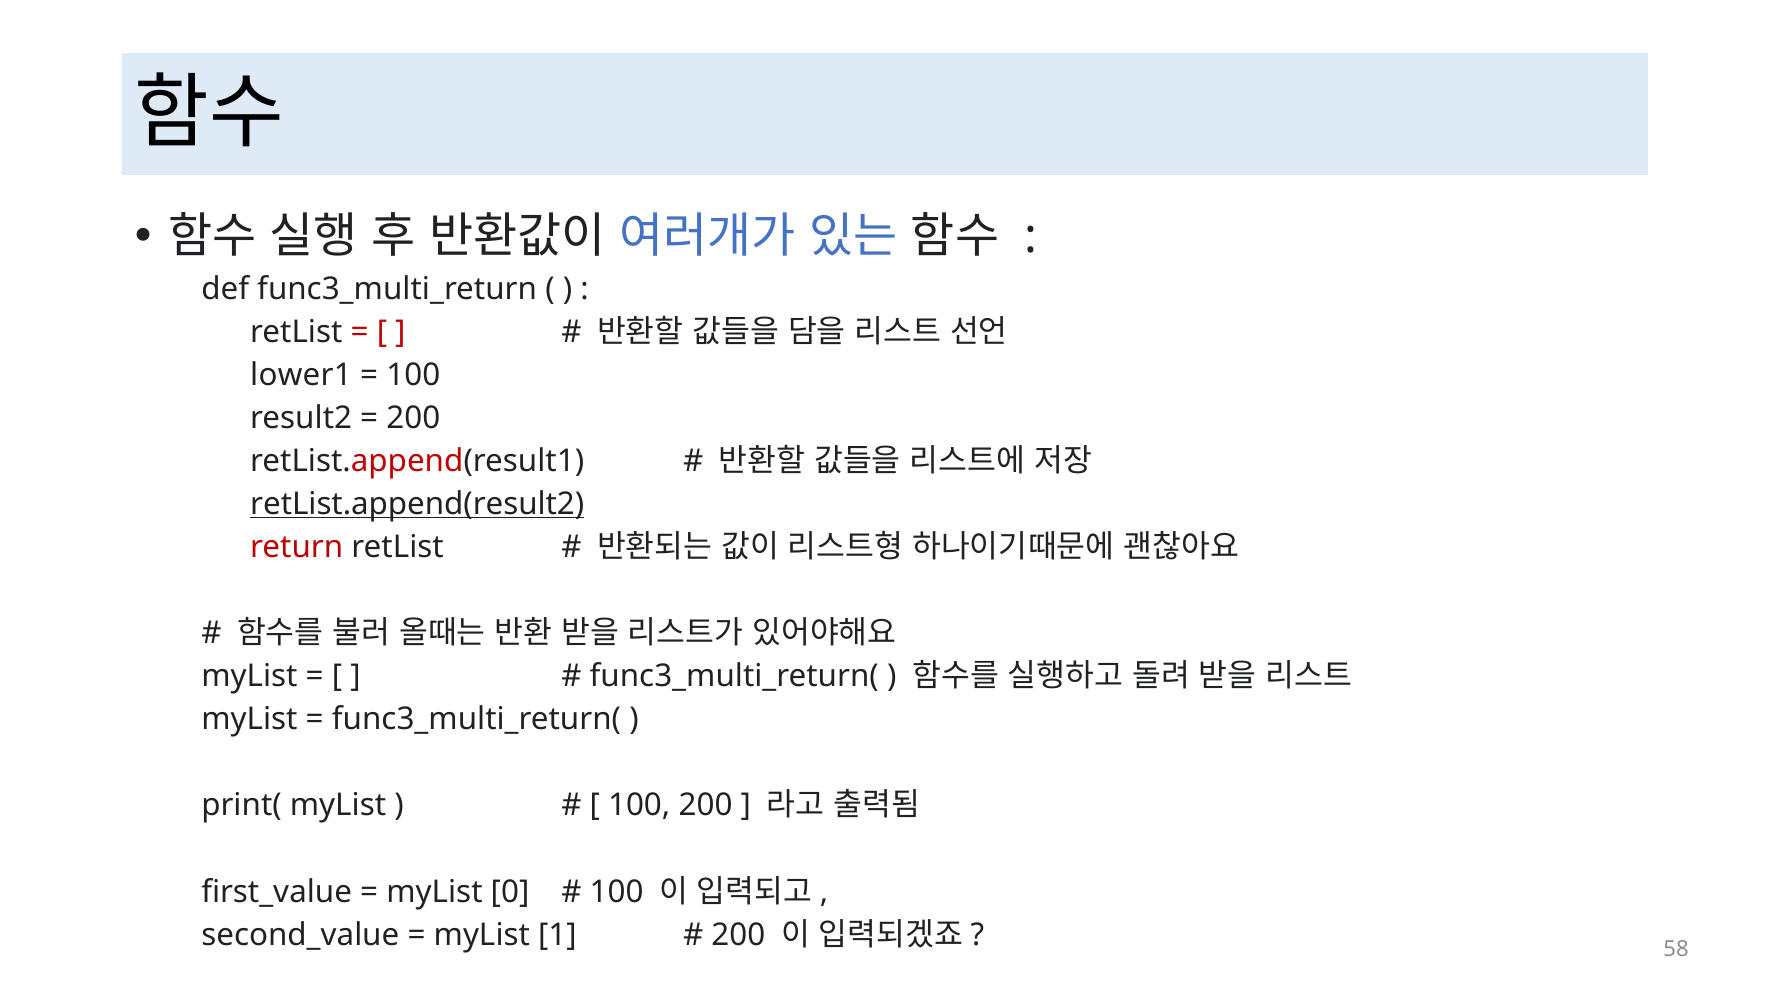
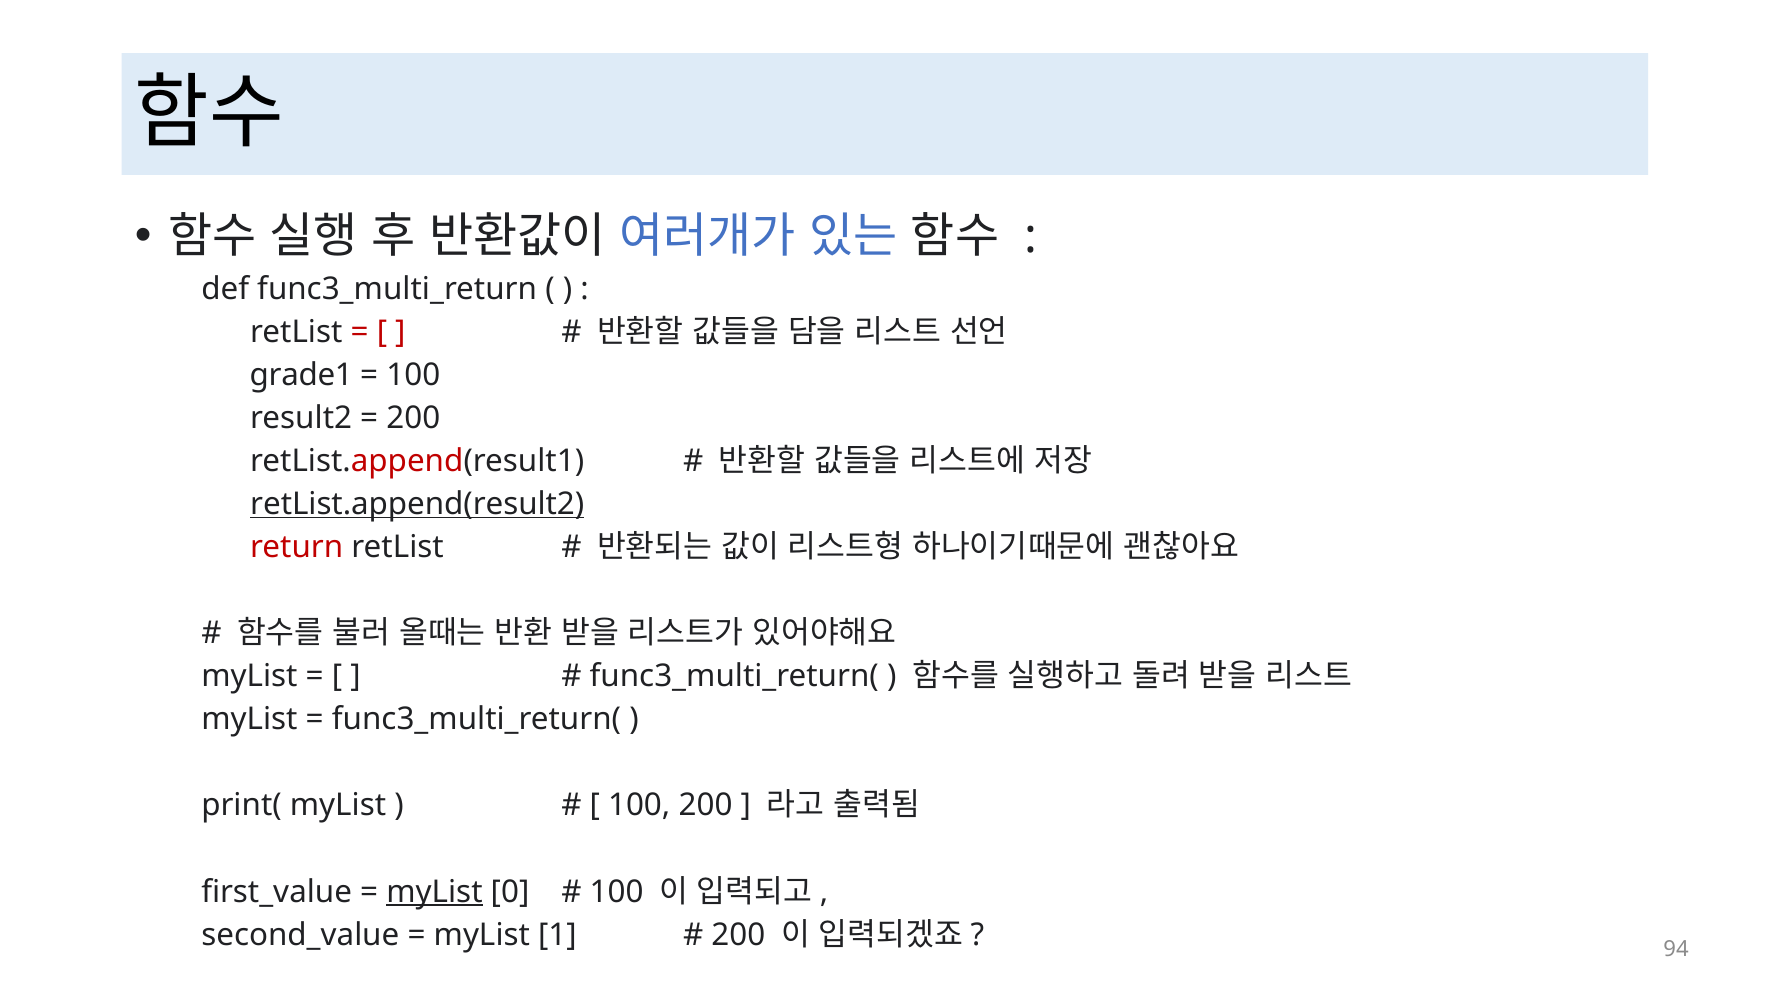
lower1: lower1 -> grade1 (301, 375)
myList underline: none -> present (434, 891)
58: 58 -> 94 (1676, 949)
